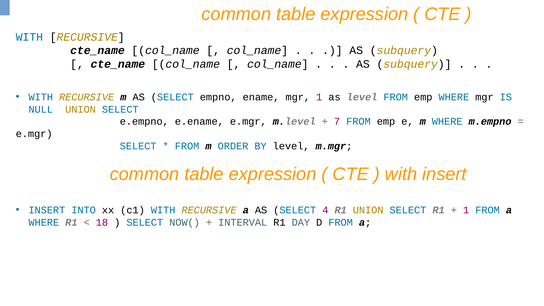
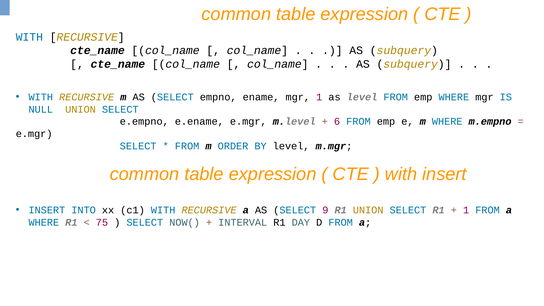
7: 7 -> 6 (337, 122)
4: 4 -> 9 (325, 210)
18: 18 -> 75 (102, 222)
